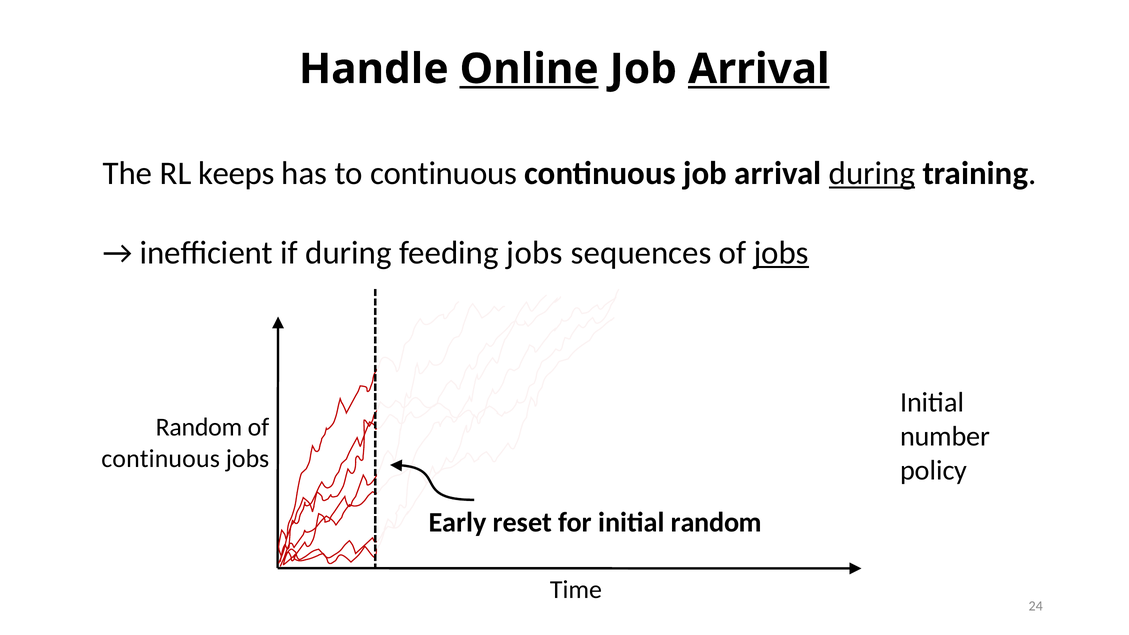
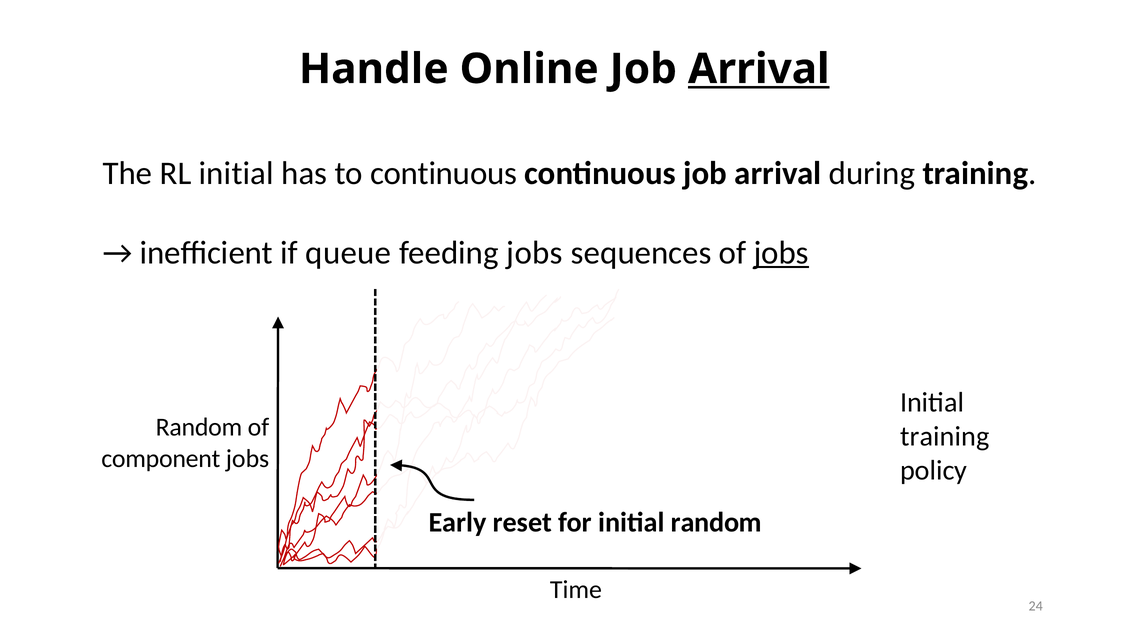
Online underline: present -> none (529, 69)
RL keeps: keeps -> initial (236, 174)
during underline: present -> none (872, 174)
if during: during -> queue (348, 253)
number: number -> training (945, 436)
continuous: continuous -> component (161, 459)
